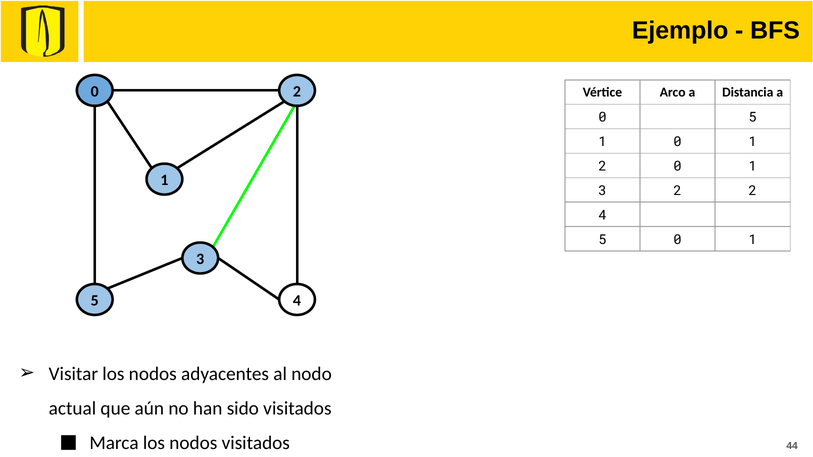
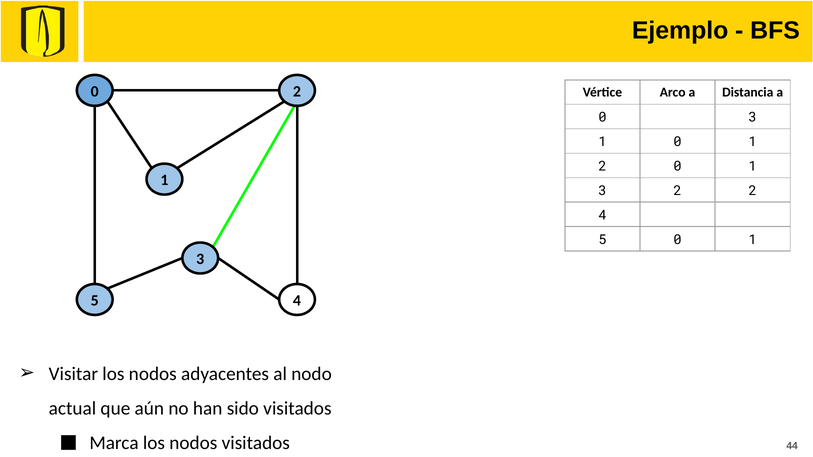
0 5: 5 -> 3 (753, 117)
